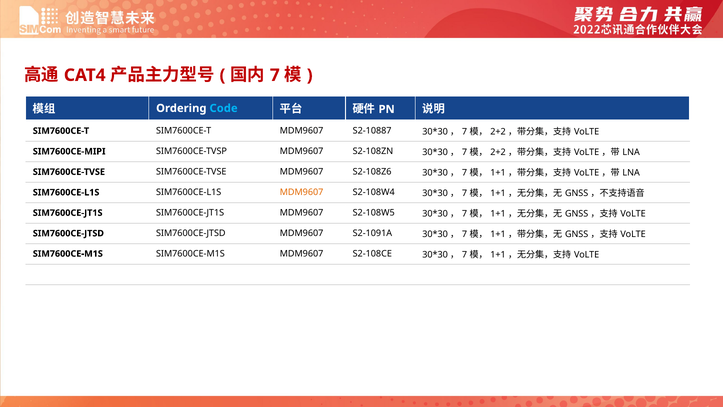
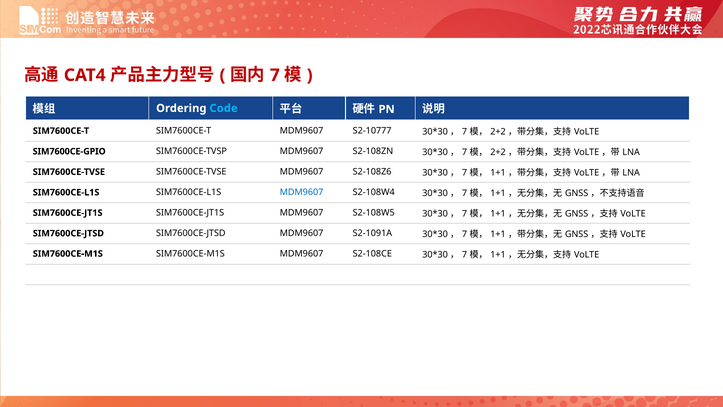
S2-10887: S2-10887 -> S2-10777 (372, 131)
SIM7600CE-MIPI: SIM7600CE-MIPI -> SIM7600CE-GPIO (69, 151)
MDM9607 colour: orange -> blue (302, 192)
